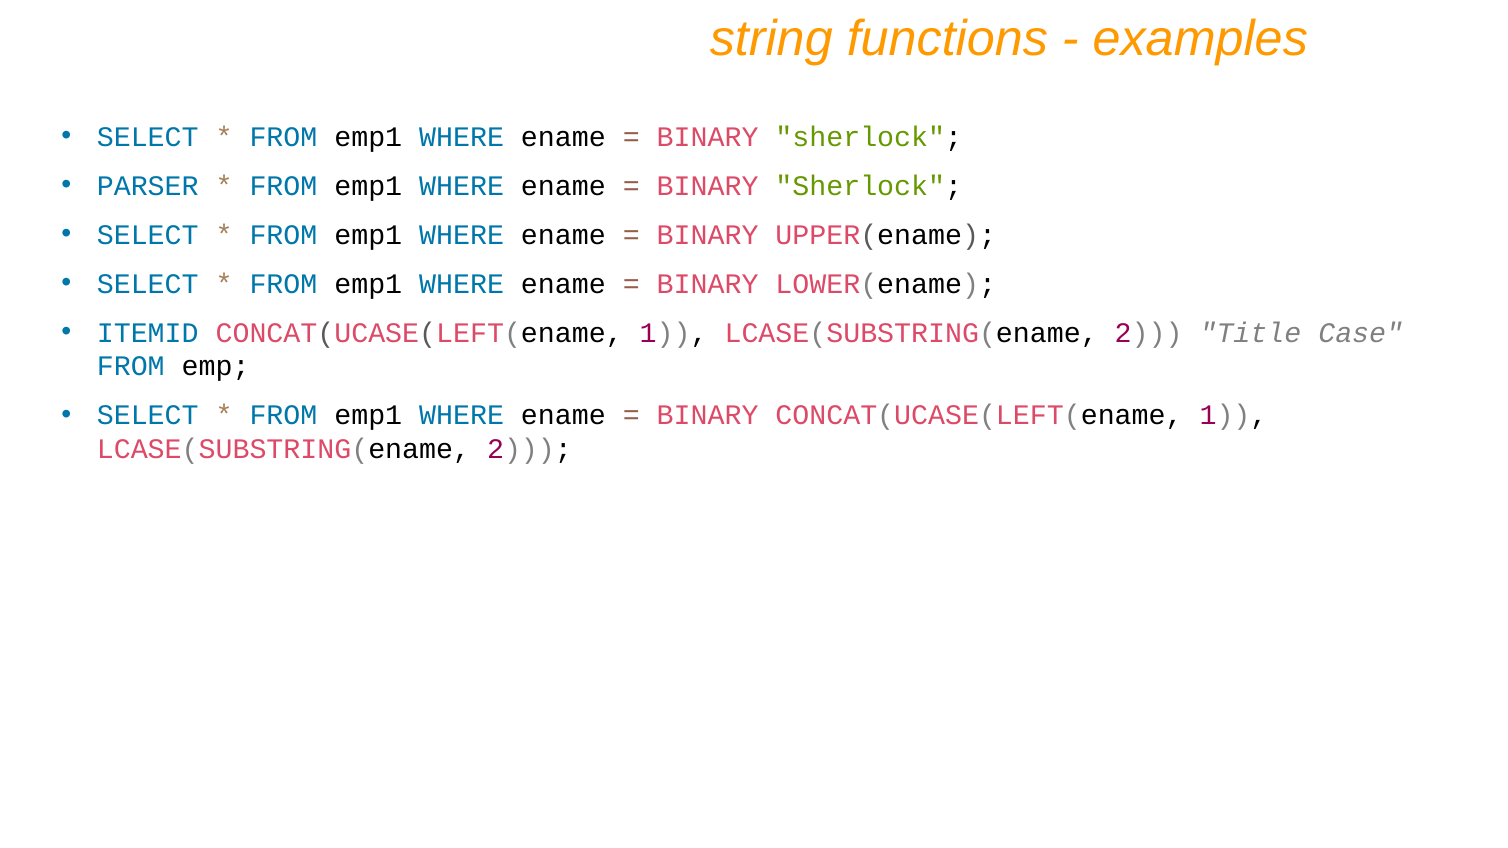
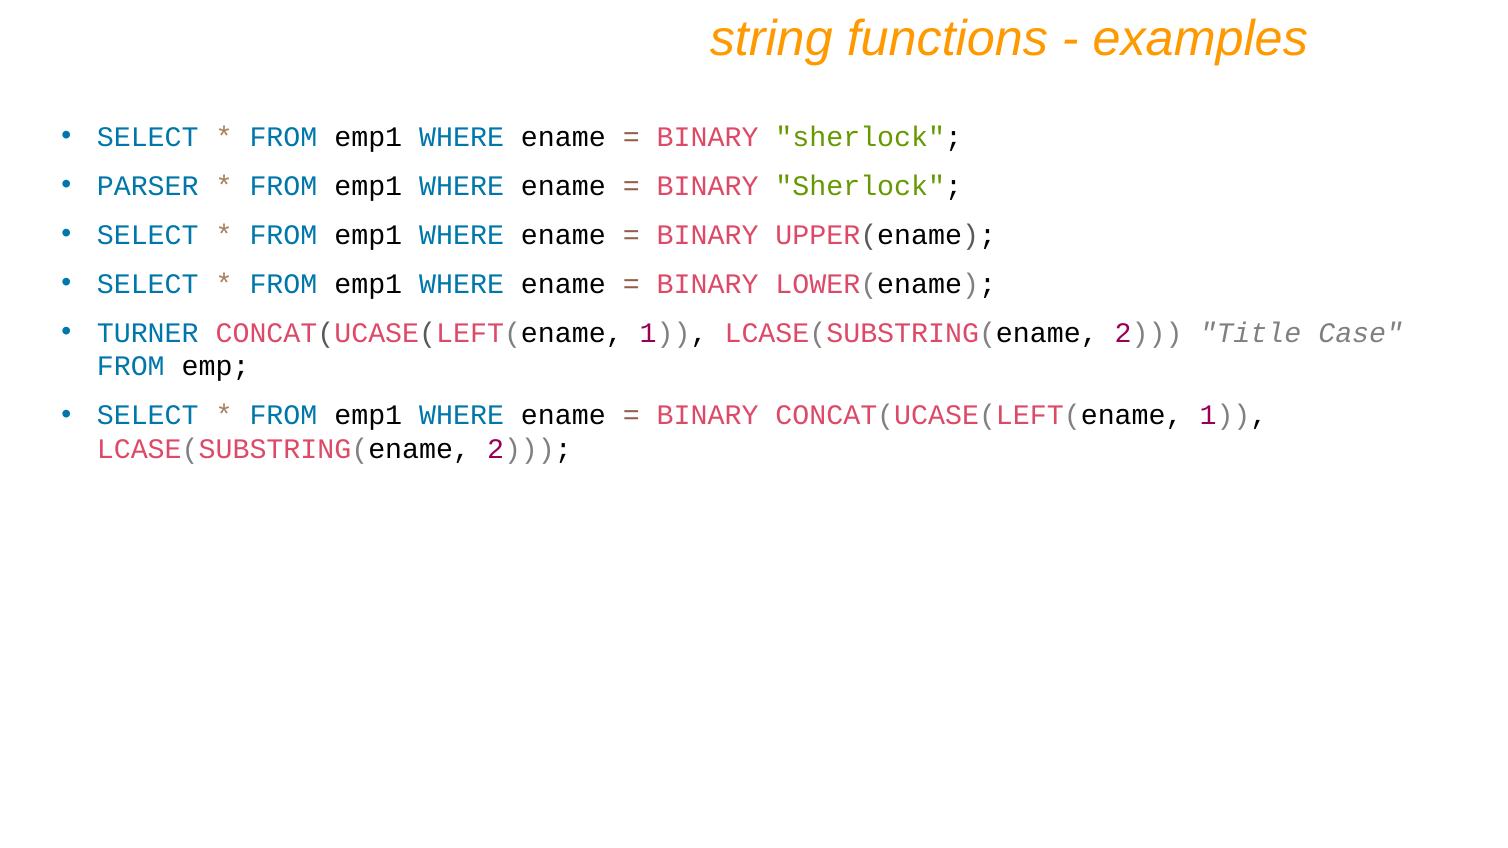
ITEMID: ITEMID -> TURNER (148, 333)
